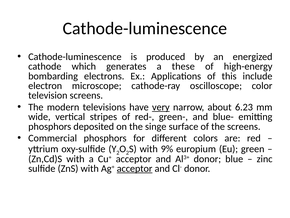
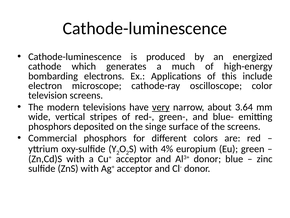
these: these -> much (183, 66)
6.23: 6.23 -> 3.64 (244, 107)
9%: 9% -> 4% (167, 149)
acceptor underline: present -> none (135, 168)
